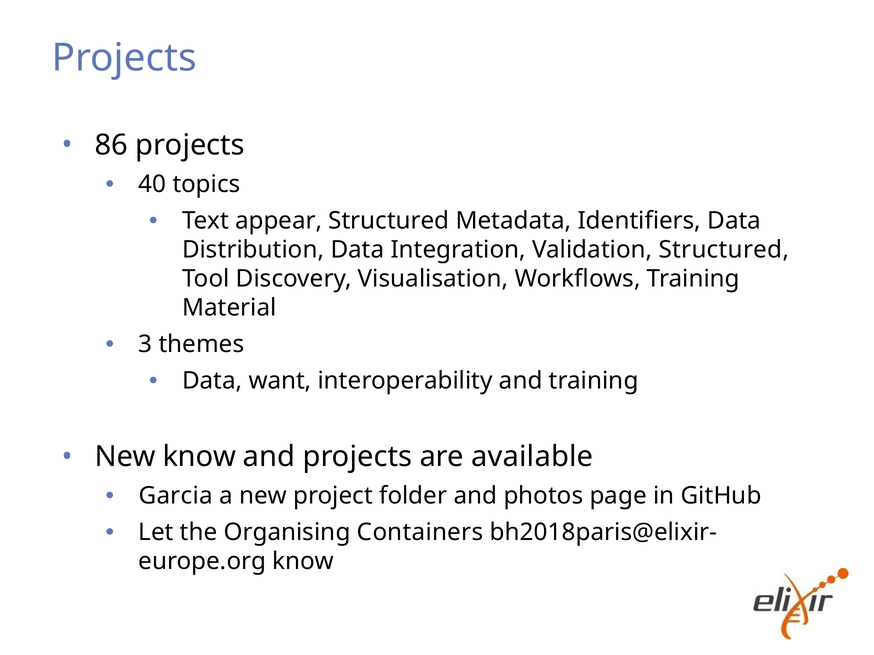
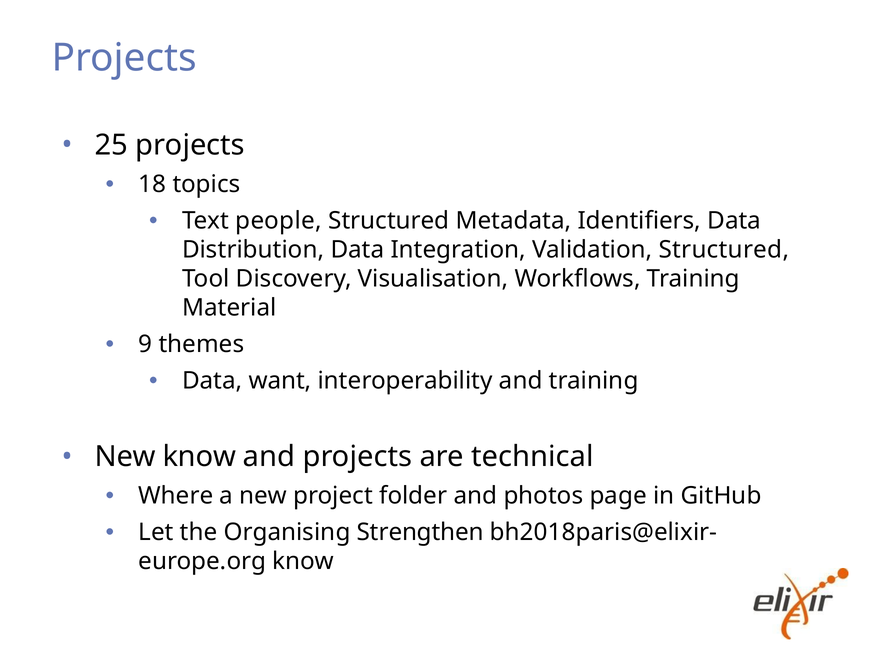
86: 86 -> 25 (111, 145)
40: 40 -> 18 (152, 184)
appear: appear -> people (278, 221)
3: 3 -> 9 (145, 345)
available: available -> technical (532, 457)
Garcia: Garcia -> Where (176, 496)
Containers: Containers -> Strengthen (420, 533)
